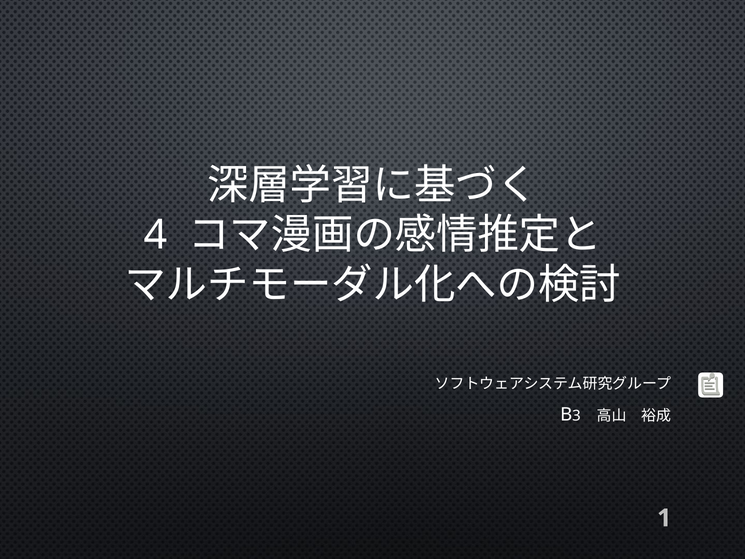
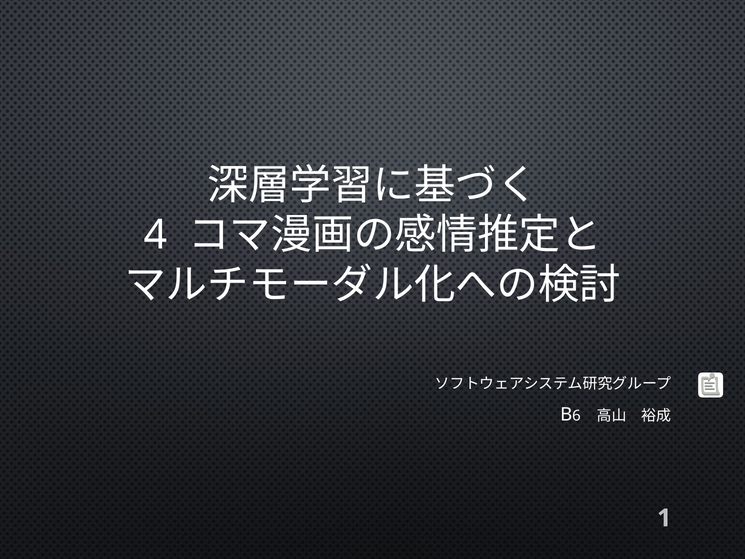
3: 3 -> 6 (577, 416)
